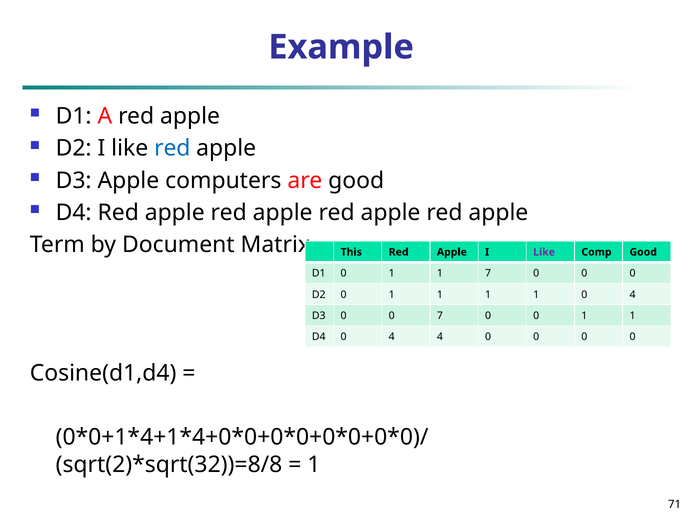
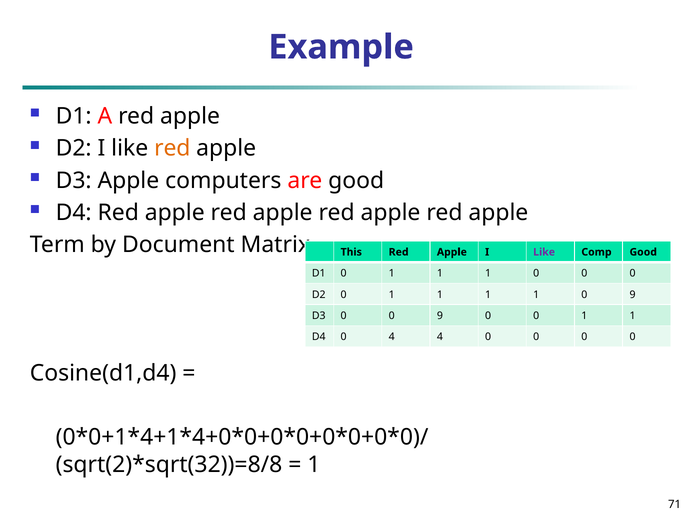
red colour: blue -> orange (172, 148)
7: 7 -> 1 (488, 273)
1 0 4: 4 -> 9 (633, 295)
0 0 7: 7 -> 9 (440, 316)
